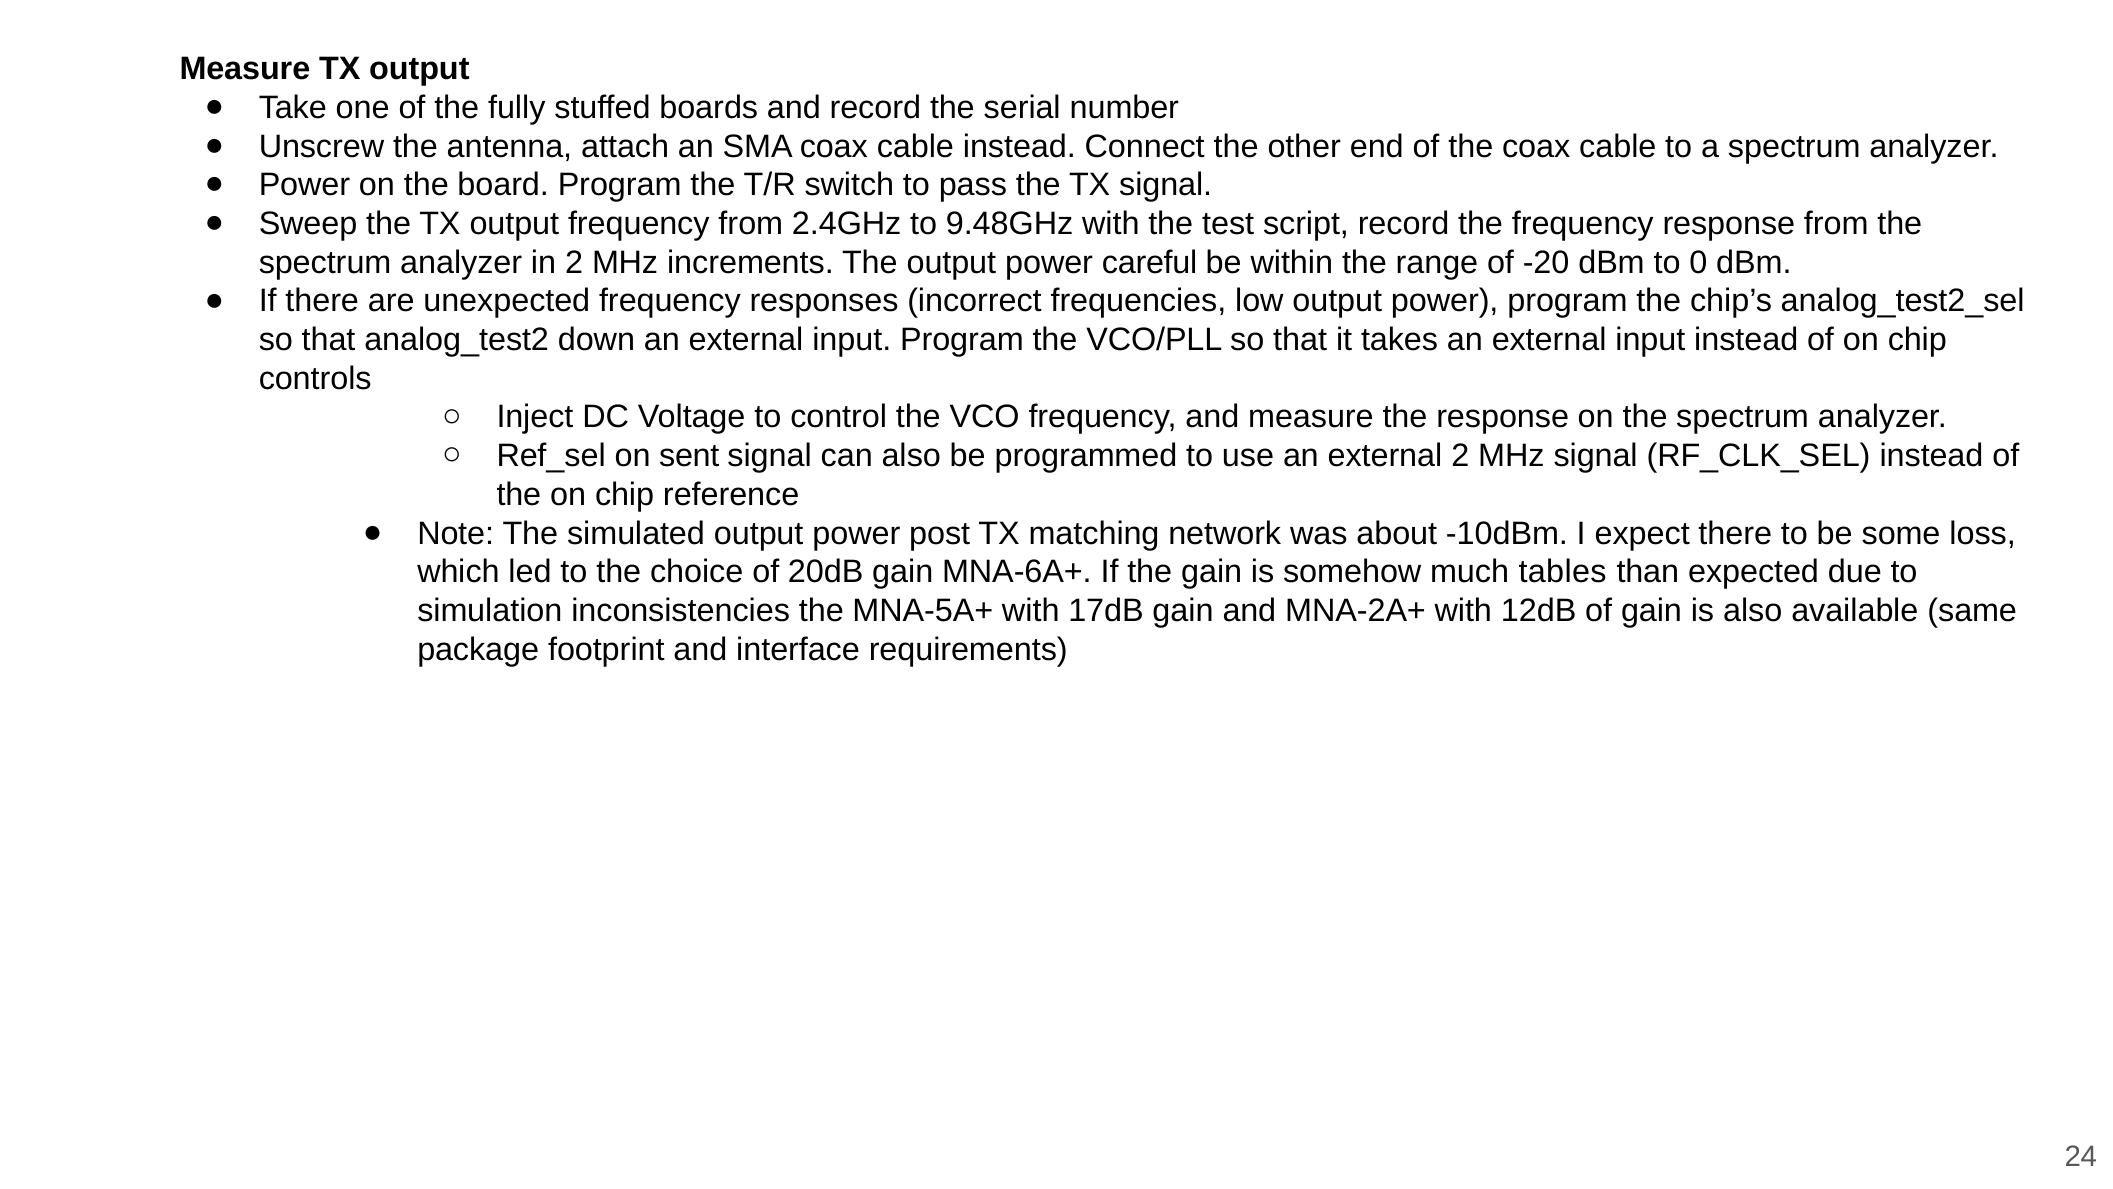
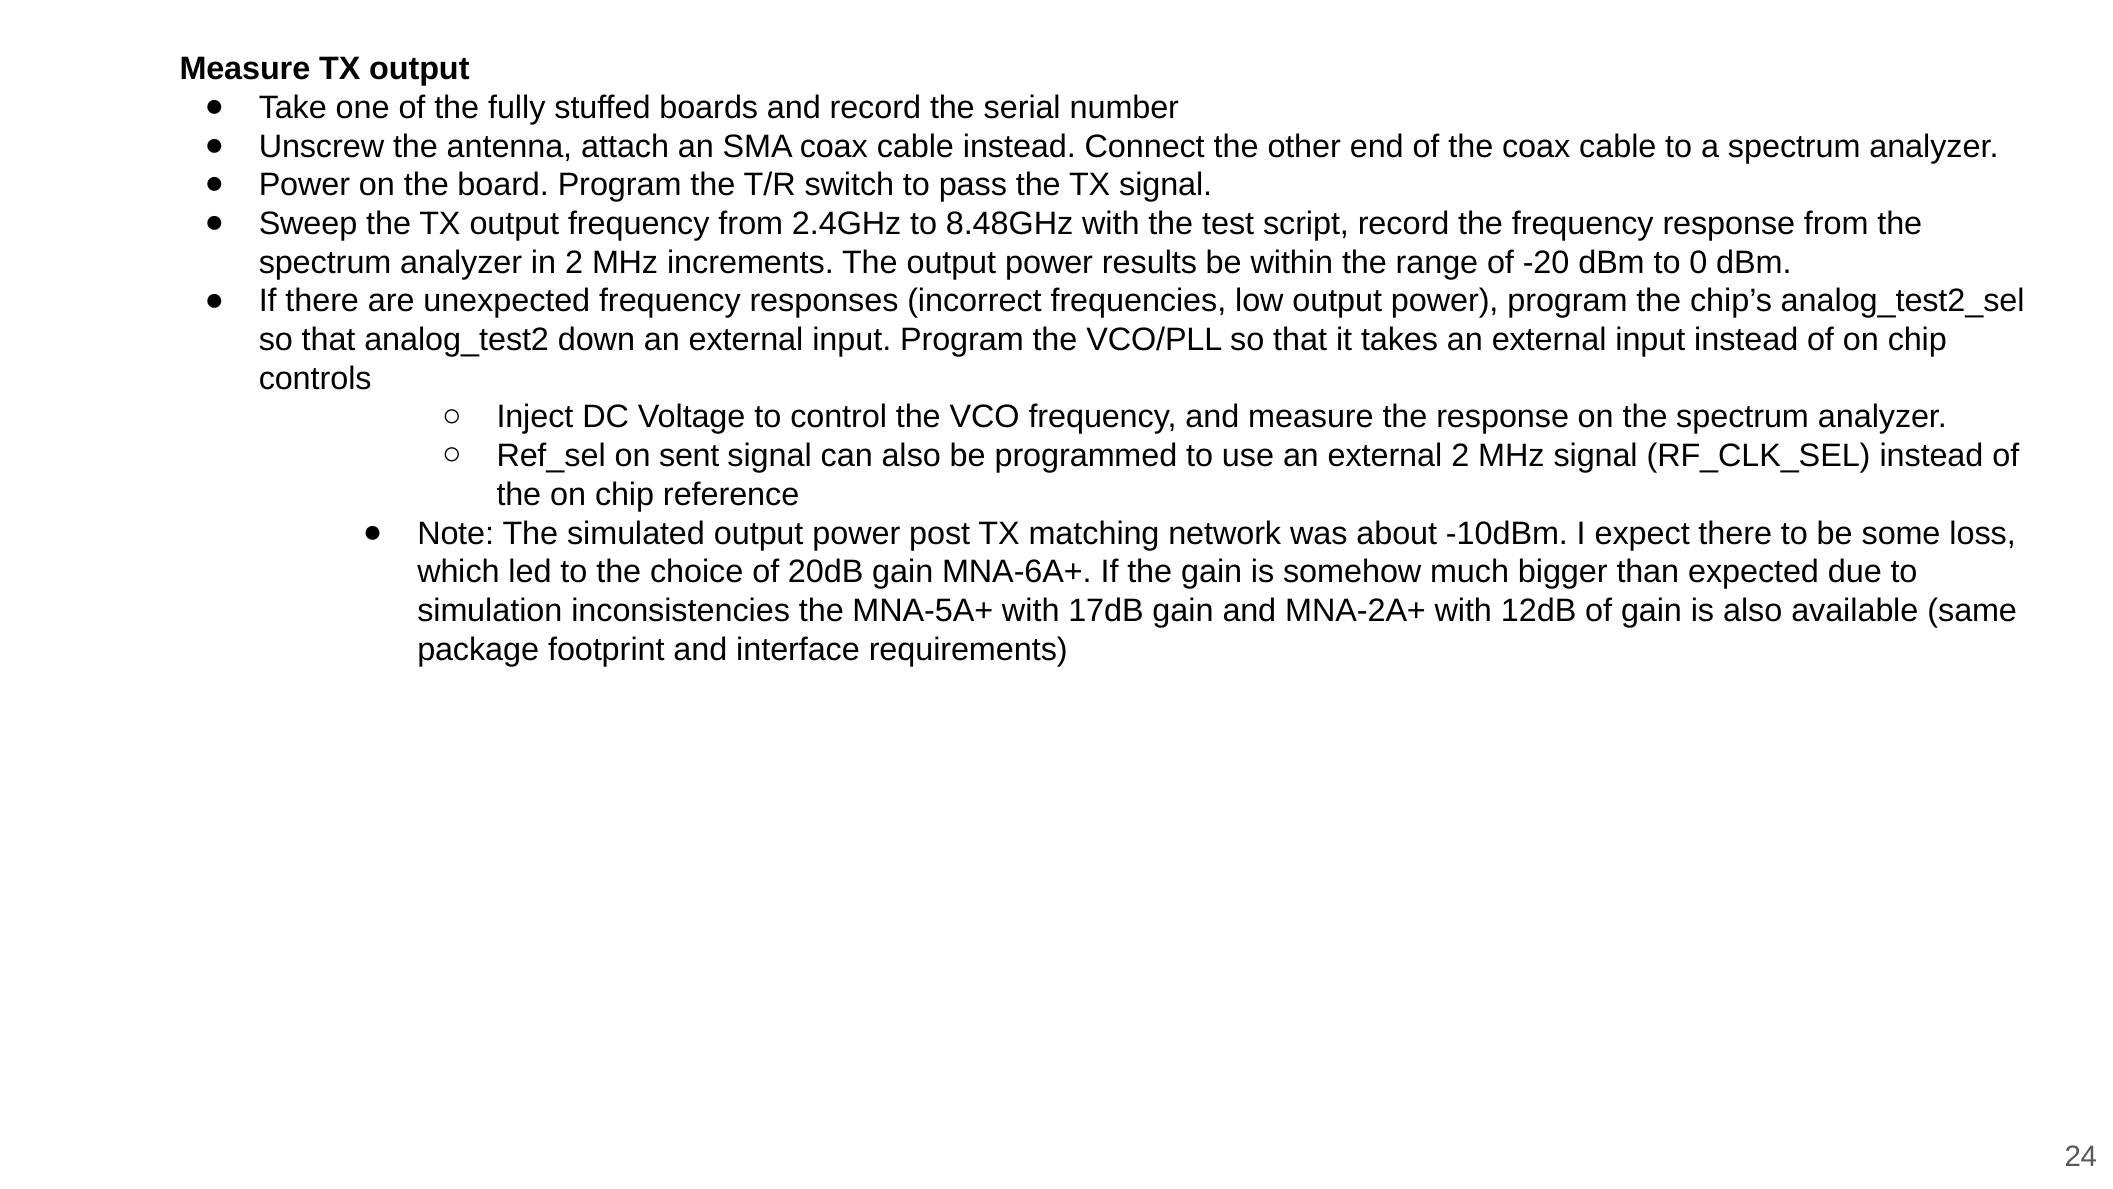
9.48GHz: 9.48GHz -> 8.48GHz (1010, 224)
careful: careful -> results (1149, 262)
tables: tables -> bigger (1563, 572)
